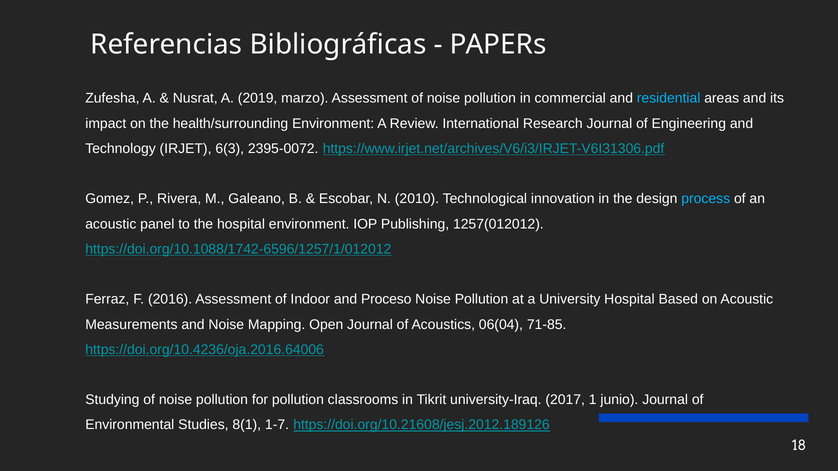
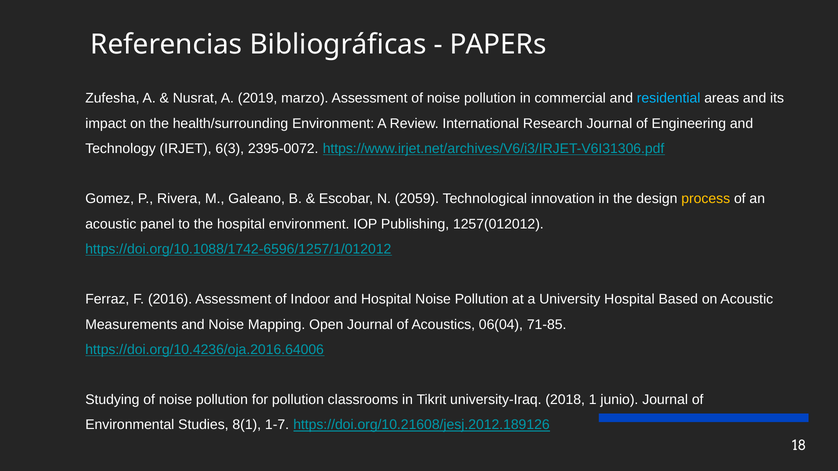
2010: 2010 -> 2059 (417, 199)
process colour: light blue -> yellow (706, 199)
and Proceso: Proceso -> Hospital (386, 300)
2017: 2017 -> 2018 (565, 400)
